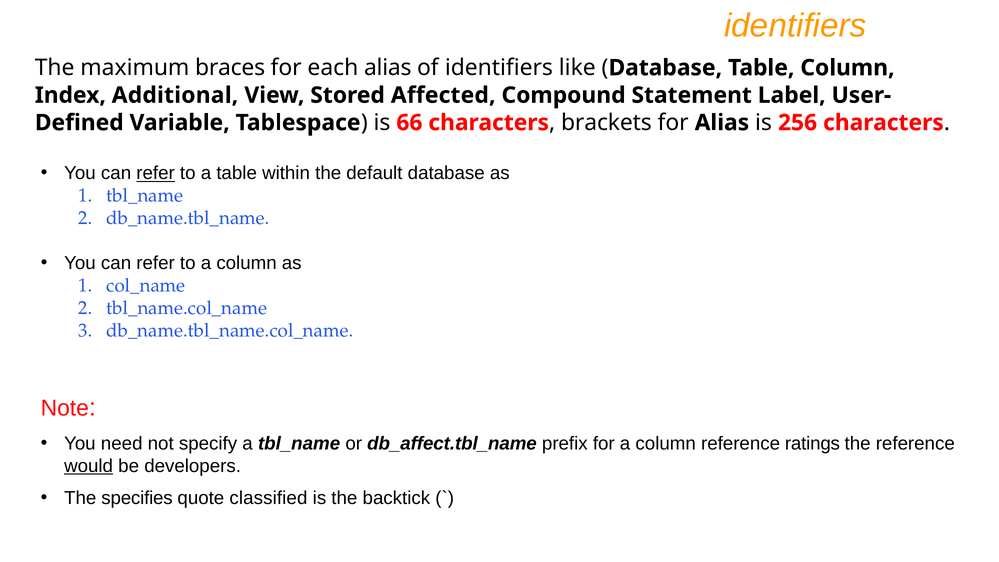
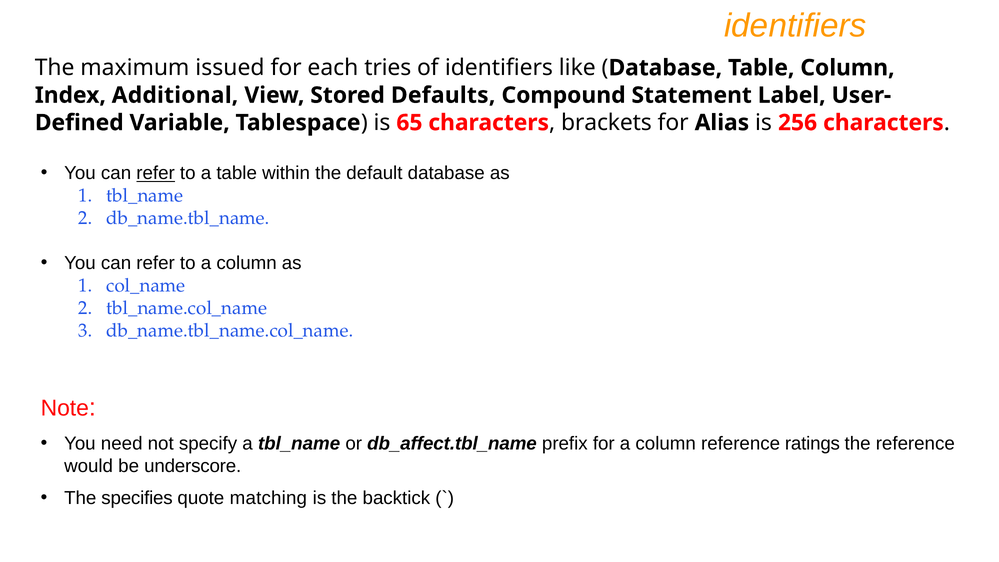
braces: braces -> issued (230, 68)
each alias: alias -> tries (388, 68)
Affected: Affected -> Defaults (443, 95)
66: 66 -> 65 (409, 123)
would underline: present -> none (89, 466)
developers: developers -> underscore (193, 466)
classified: classified -> matching (268, 498)
